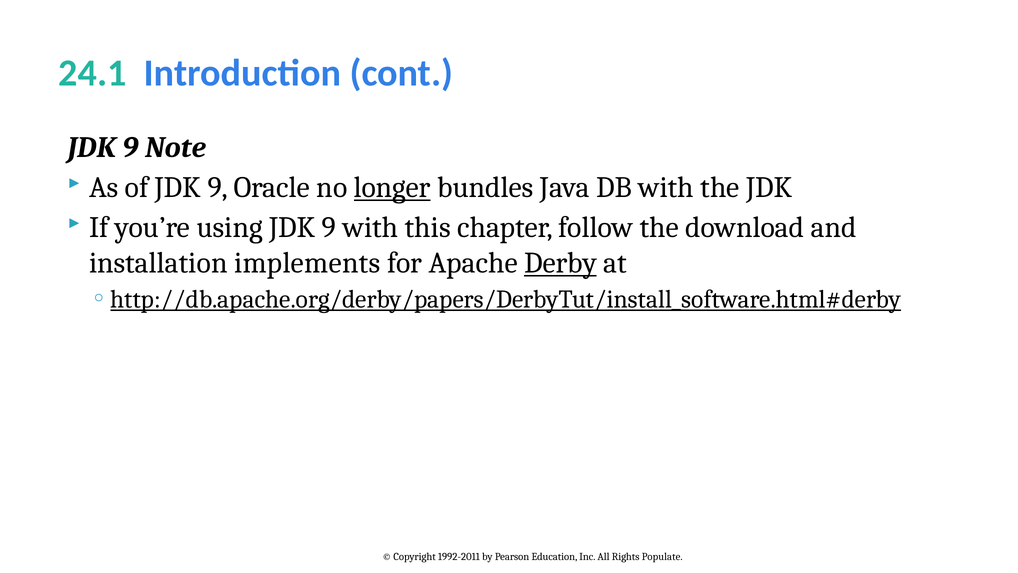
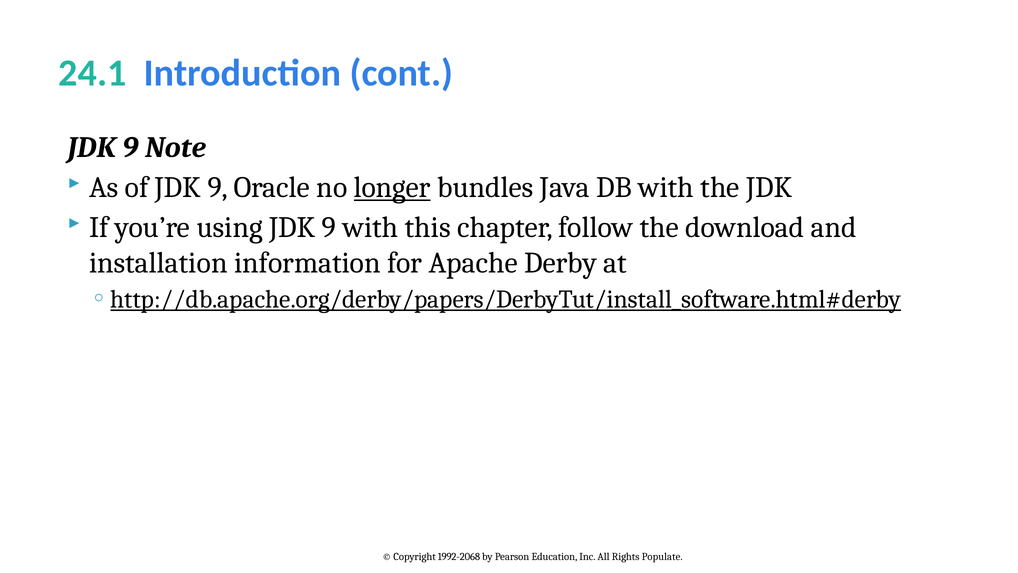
implements: implements -> information (307, 263)
Derby underline: present -> none (561, 263)
1992-2011: 1992-2011 -> 1992-2068 (459, 556)
